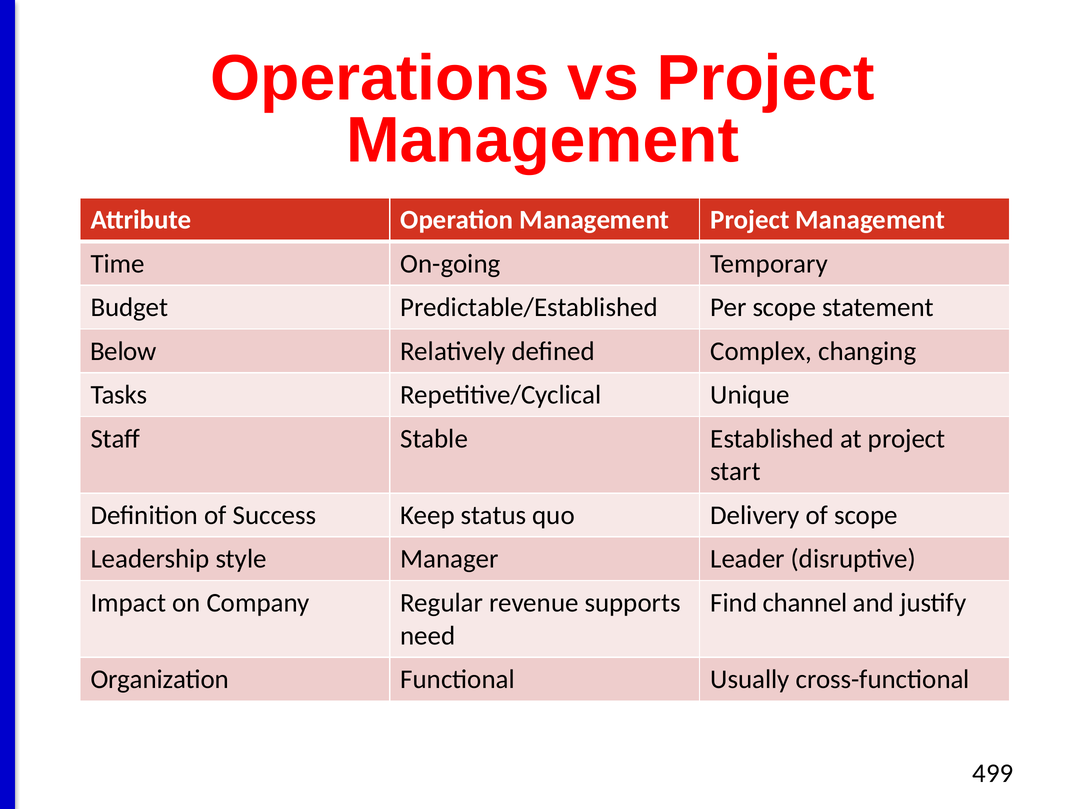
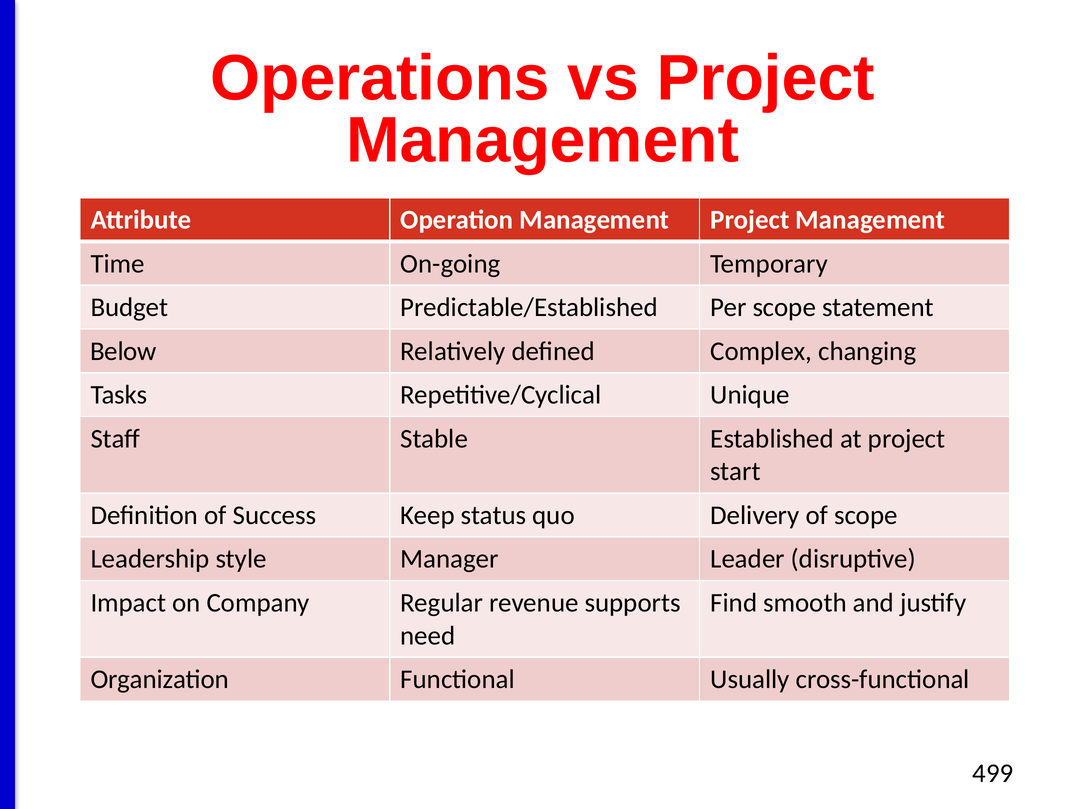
channel: channel -> smooth (805, 602)
